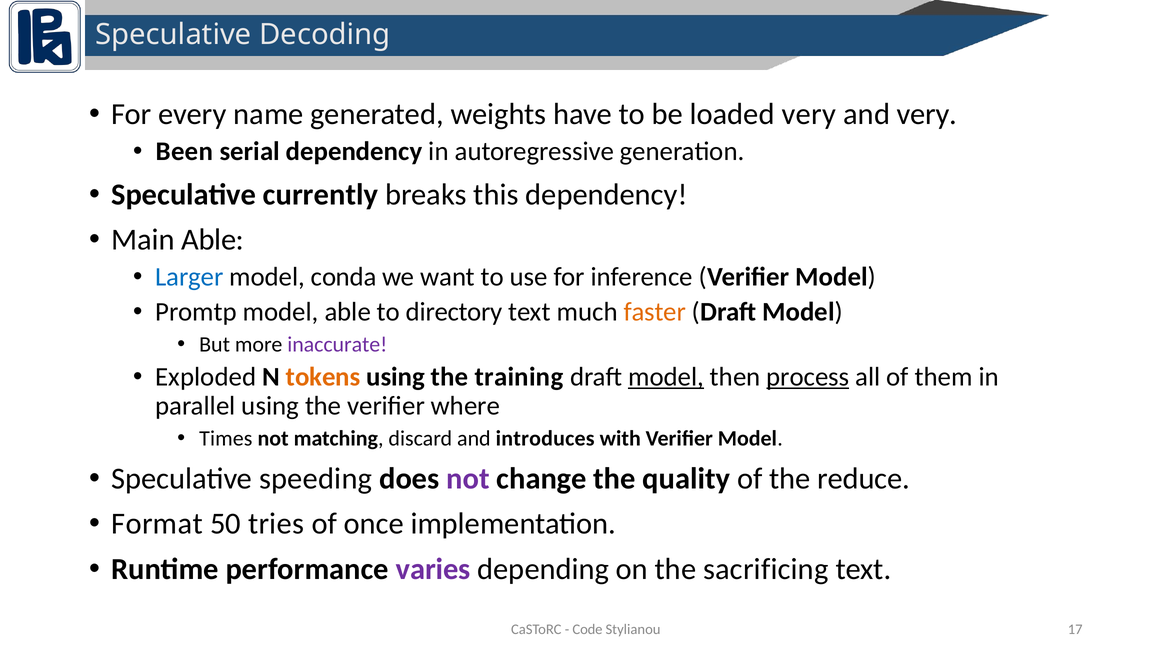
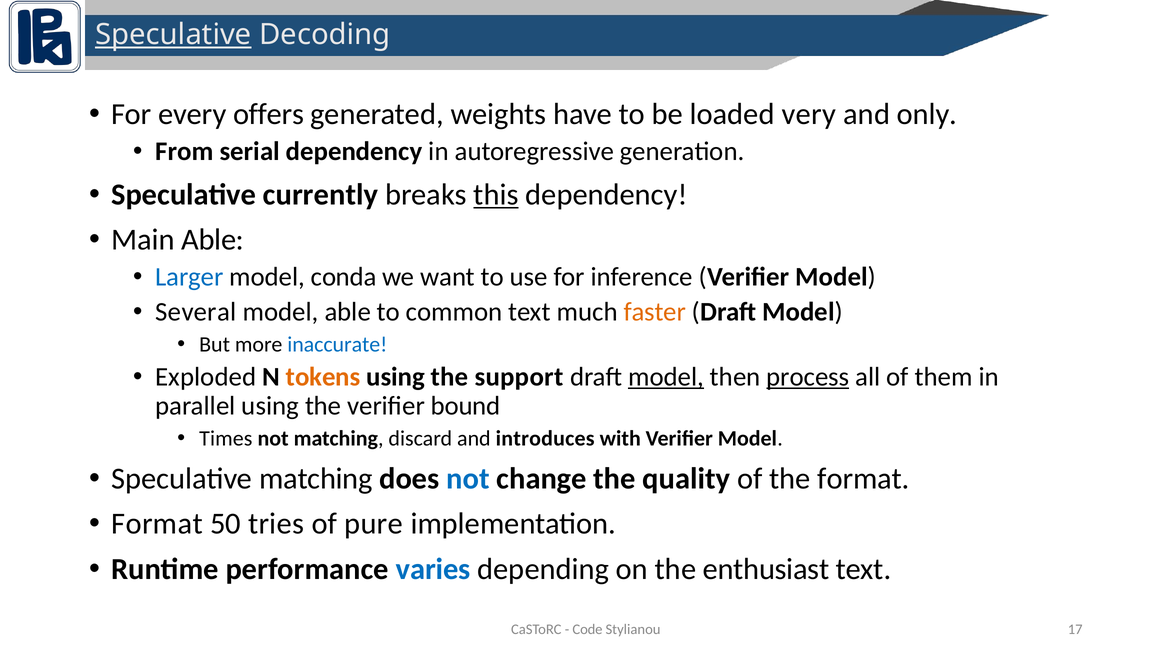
Speculative underline: none -> present (173, 35)
name: name -> offers (269, 114)
and very: very -> only (927, 114)
Been: Been -> From (184, 152)
this underline: none -> present (496, 195)
Promtp: Promtp -> Several (196, 312)
directory: directory -> common (454, 312)
inaccurate colour: purple -> blue (337, 345)
training: training -> support (519, 377)
where: where -> bound (466, 406)
Speculative speeding: speeding -> matching (316, 479)
not colour: purple -> blue (468, 479)
the reduce: reduce -> format (864, 479)
once: once -> pure (374, 524)
varies colour: purple -> blue (433, 569)
sacrificing: sacrificing -> enthusiast (766, 569)
